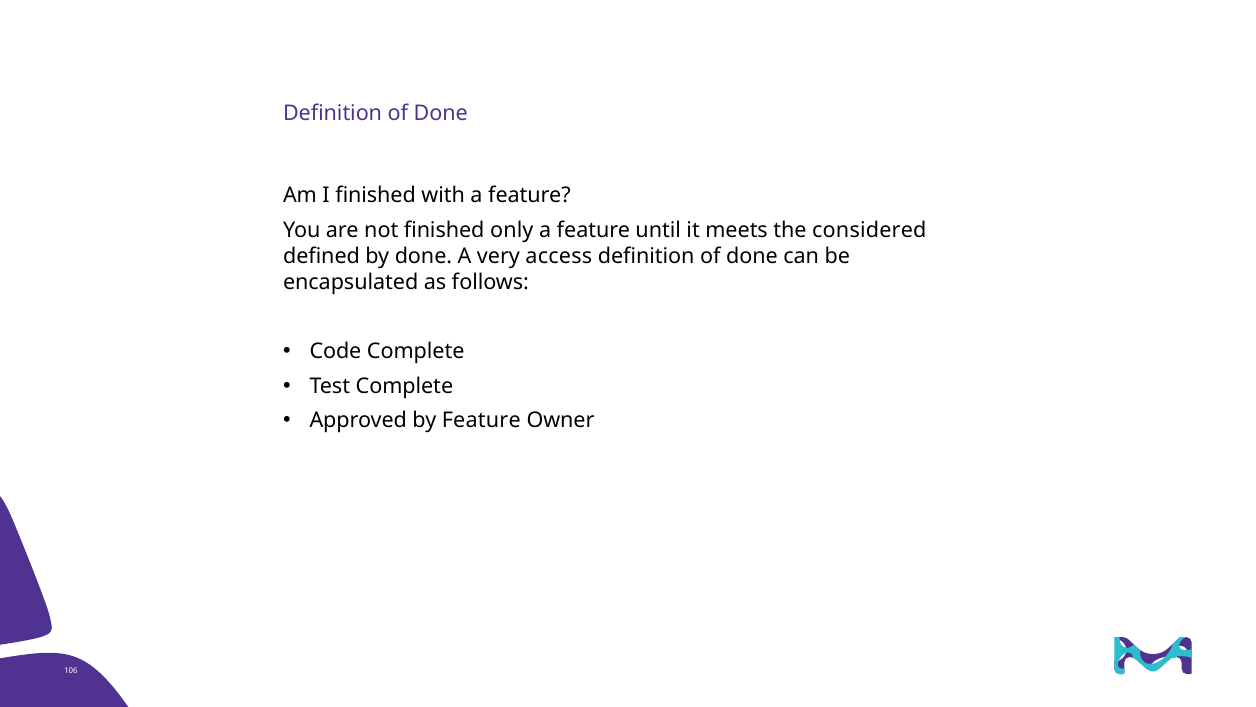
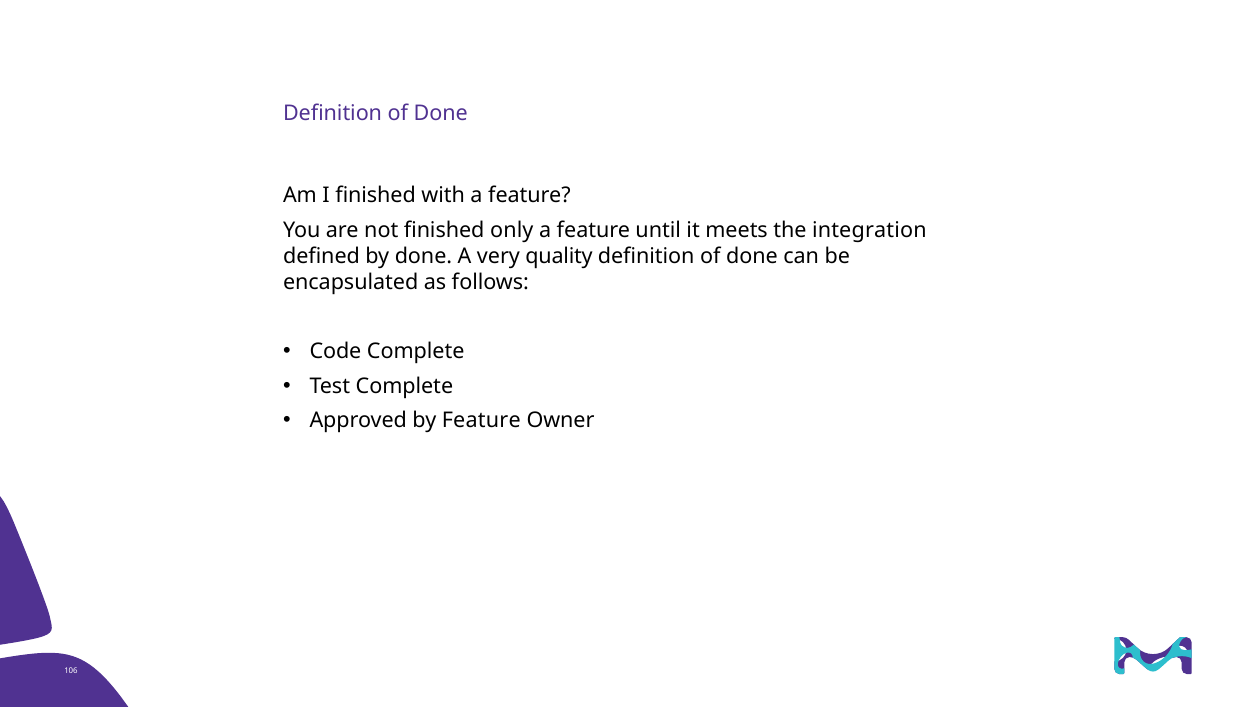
considered: considered -> integration (869, 230)
access: access -> quality (559, 256)
